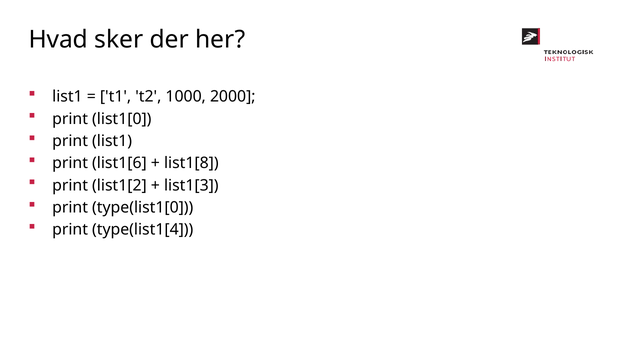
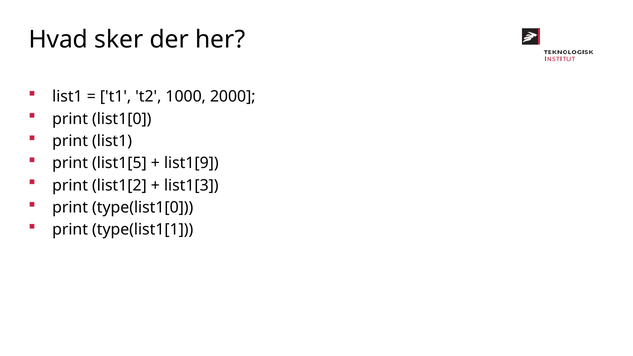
list1[6: list1[6 -> list1[5 (119, 163)
list1[8: list1[8 -> list1[9 (191, 163)
type(list1[4: type(list1[4 -> type(list1[1 (143, 230)
